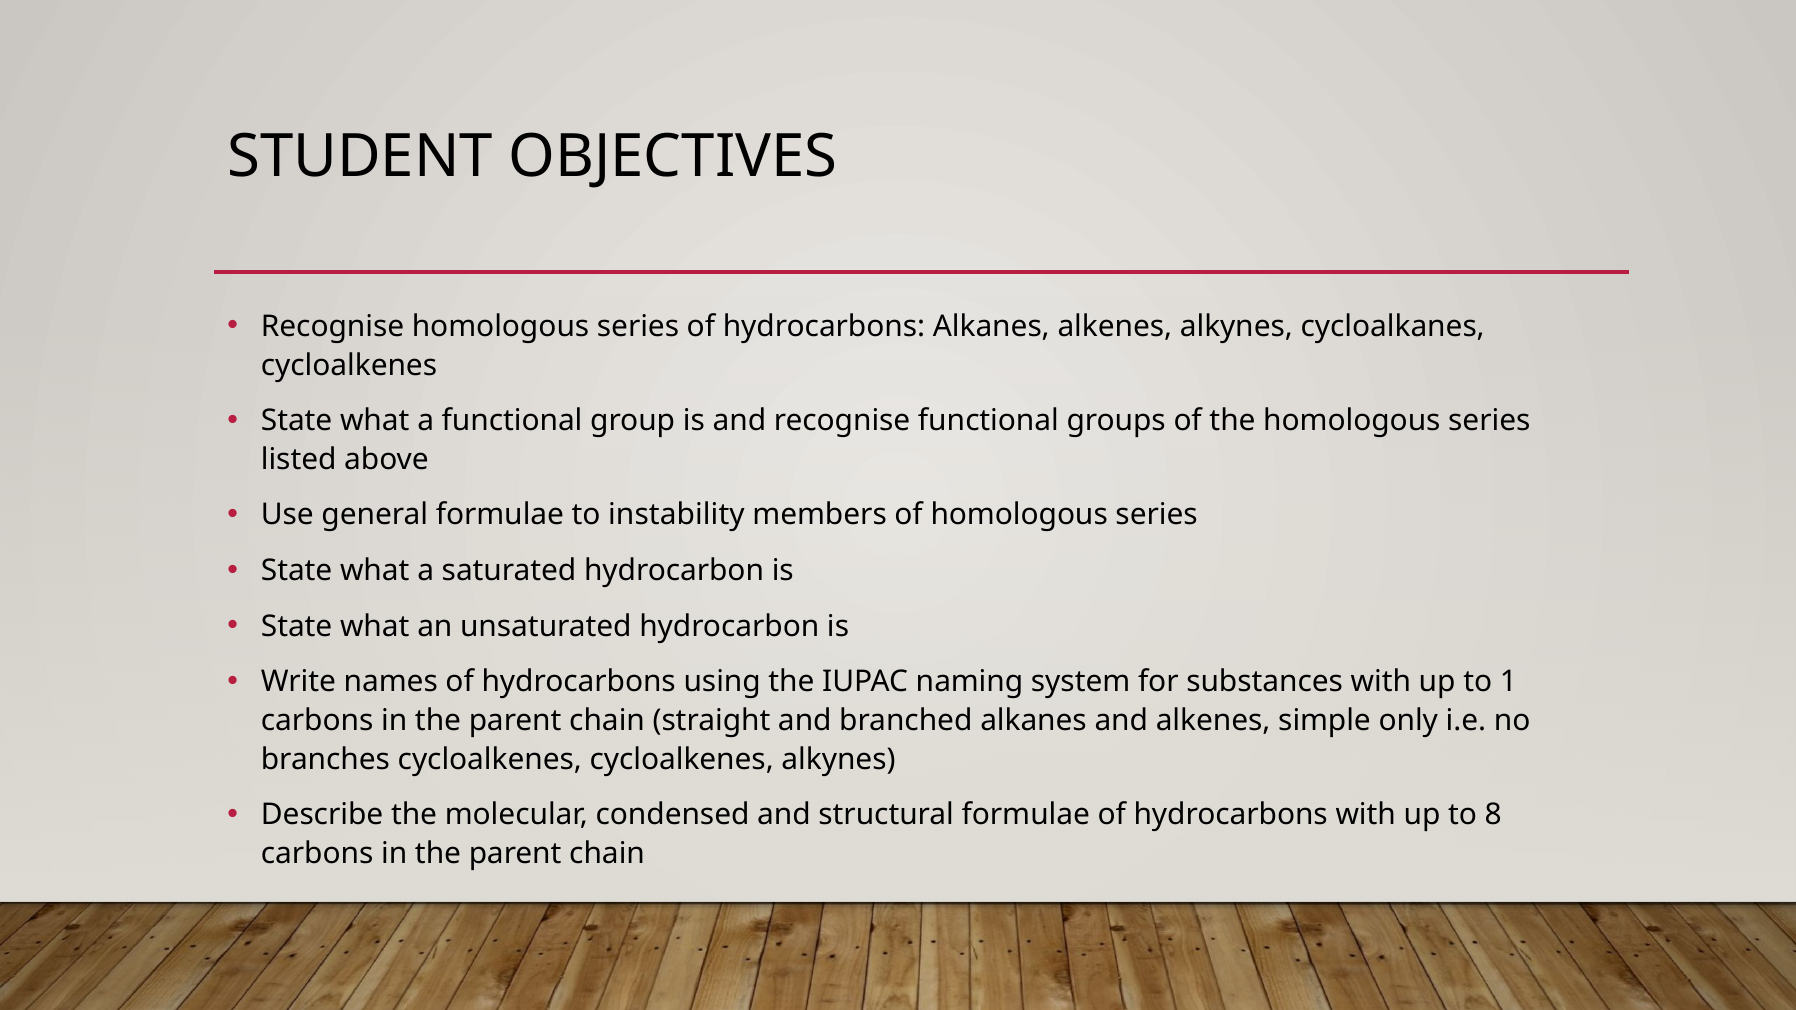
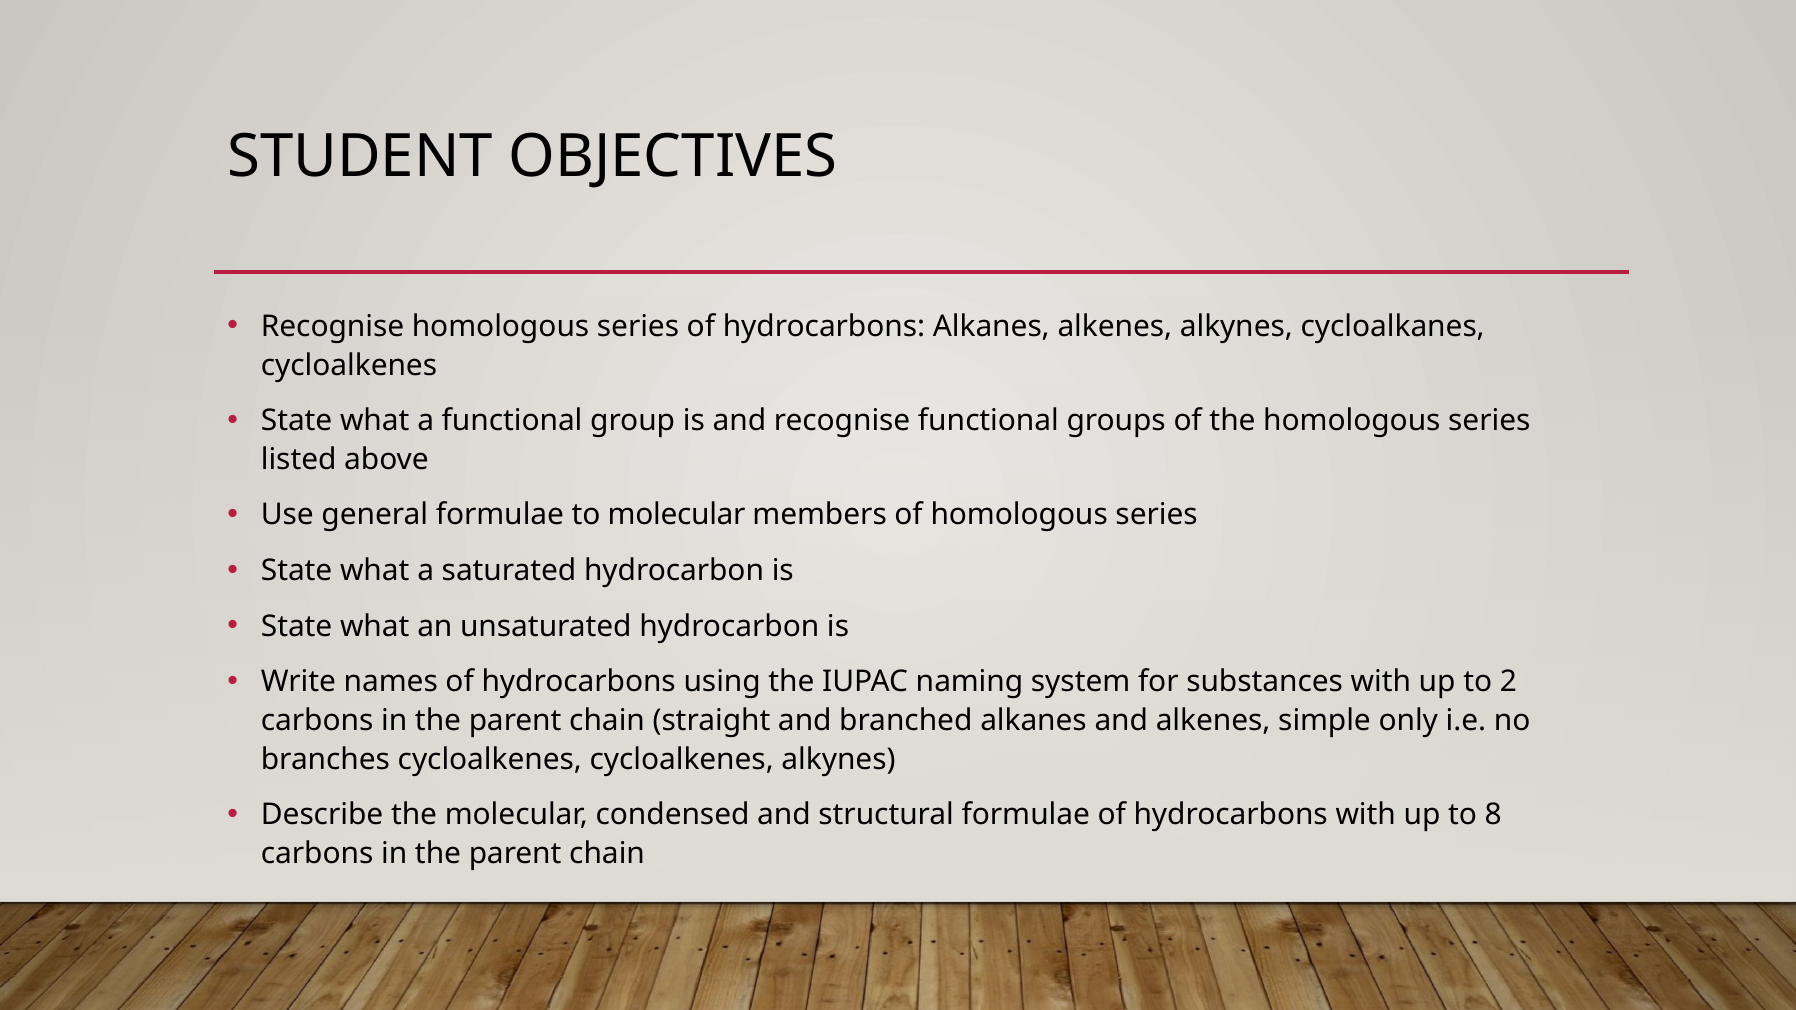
to instability: instability -> molecular (677, 515)
1: 1 -> 2 (1508, 682)
